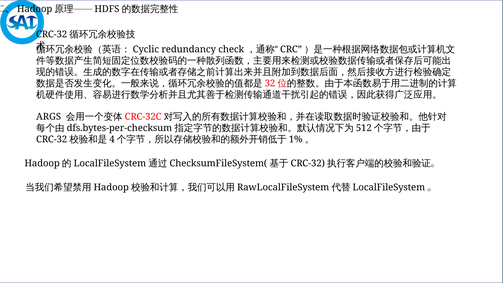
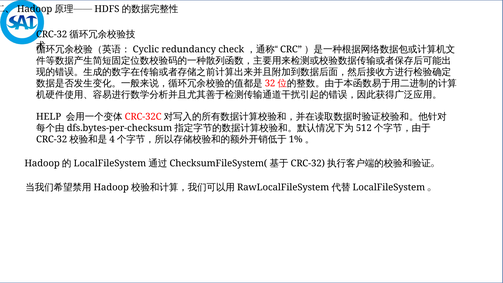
ARGS: ARGS -> HELP (49, 117)
